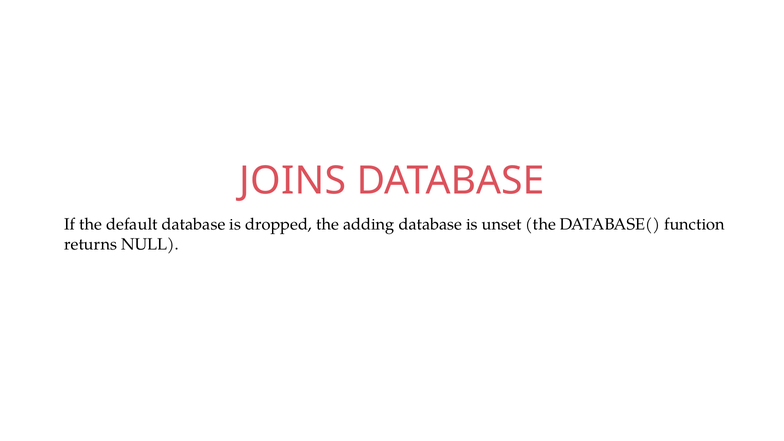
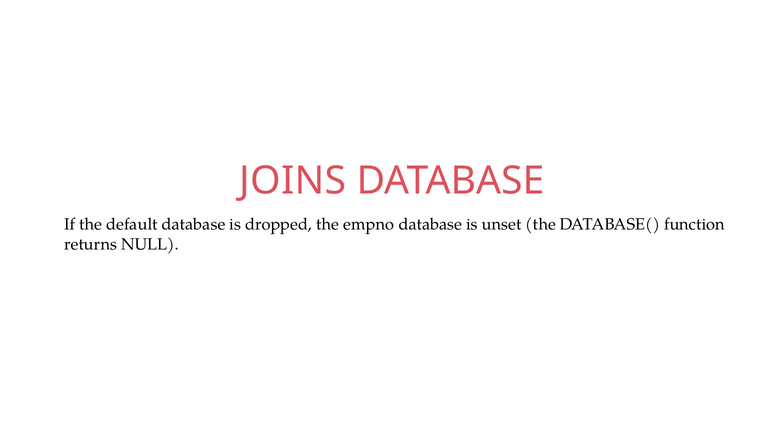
adding: adding -> empno (369, 225)
